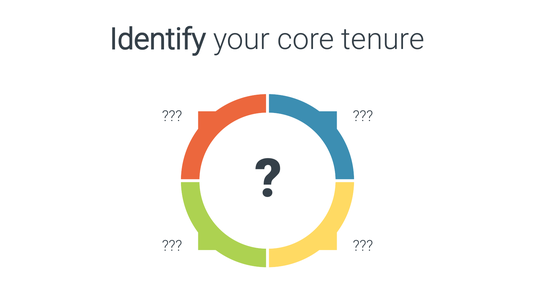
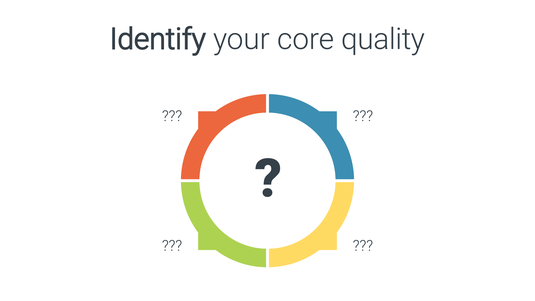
tenure: tenure -> quality (383, 39)
